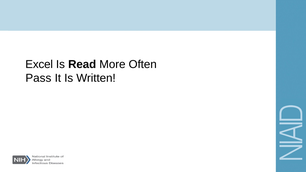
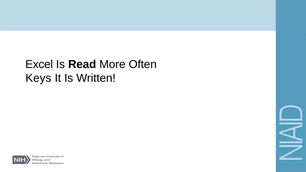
Pass: Pass -> Keys (38, 78)
